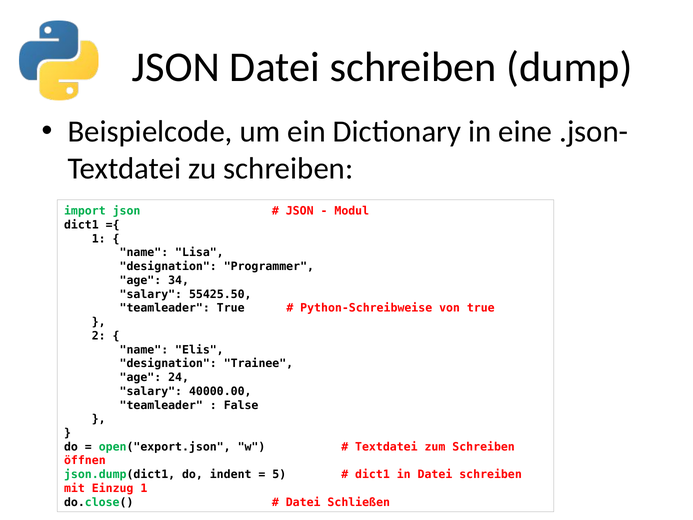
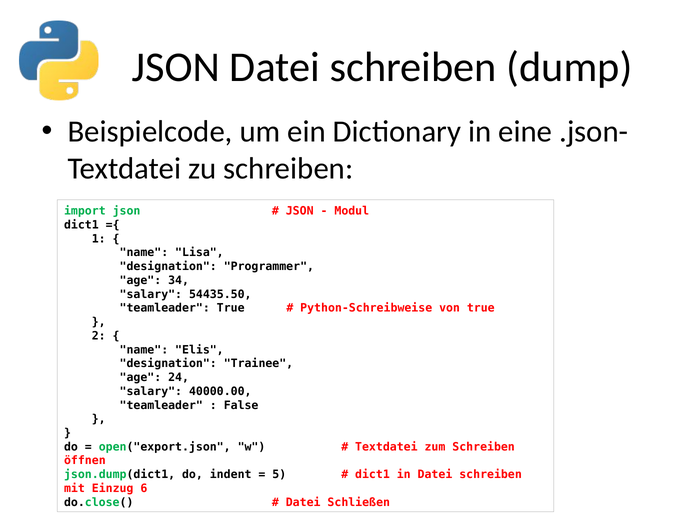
55425.50: 55425.50 -> 54435.50 (220, 294)
Einzug 1: 1 -> 6 (144, 488)
